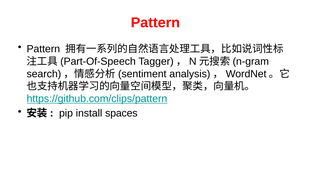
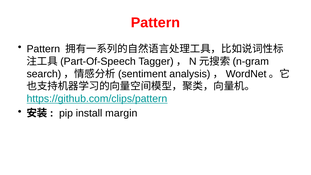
spaces: spaces -> margin (121, 113)
